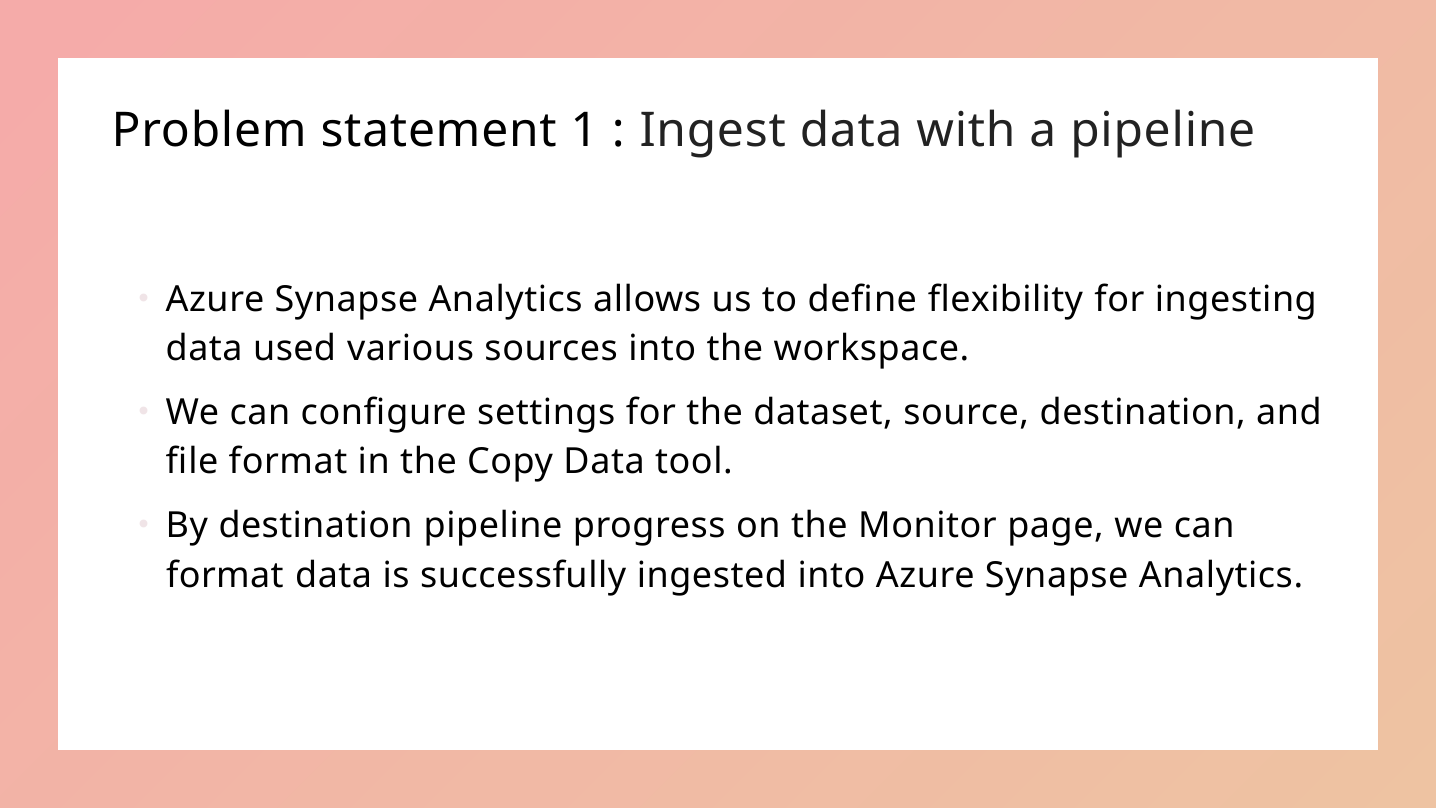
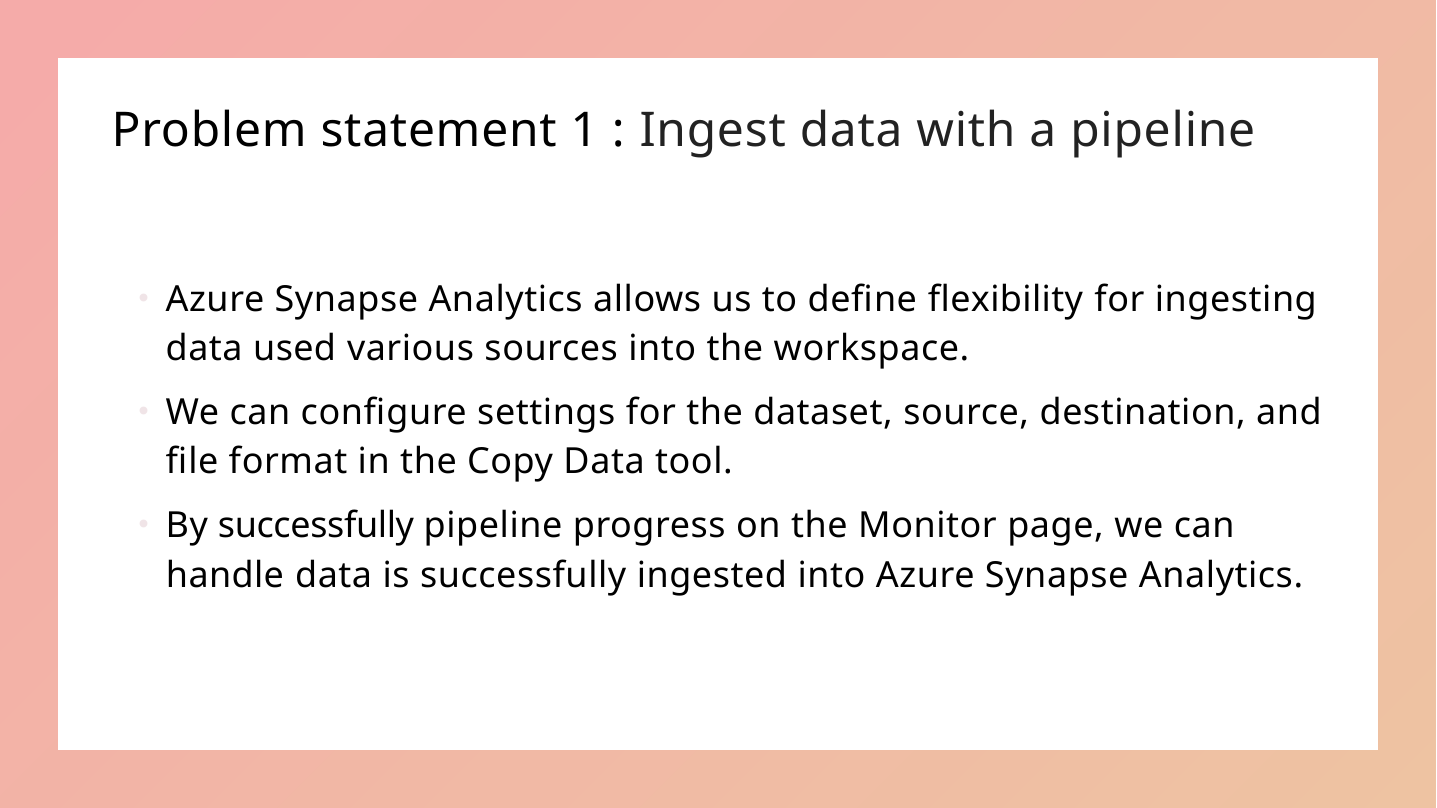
By destination: destination -> successfully (316, 526)
format: format -> handle (225, 575)
